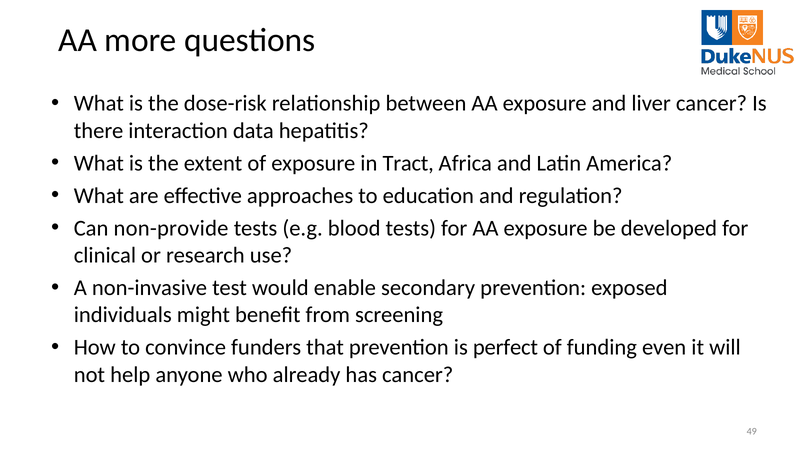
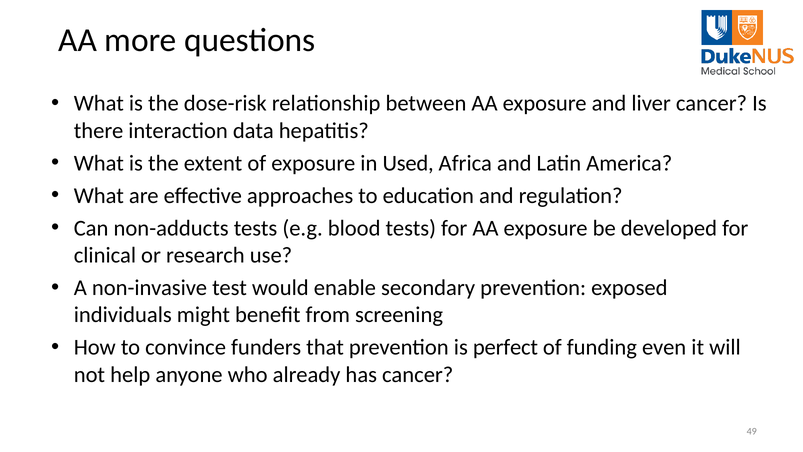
Tract: Tract -> Used (408, 163)
non-provide: non-provide -> non-adducts (171, 228)
